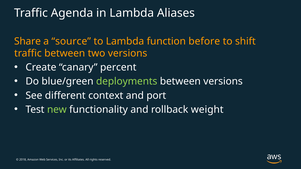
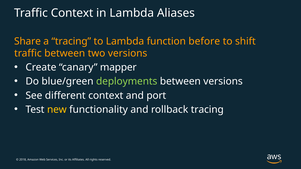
Traffic Agenda: Agenda -> Context (72, 13)
a source: source -> tracing (71, 41)
percent: percent -> mapper (118, 68)
new colour: light green -> yellow (57, 110)
rollback weight: weight -> tracing (207, 110)
